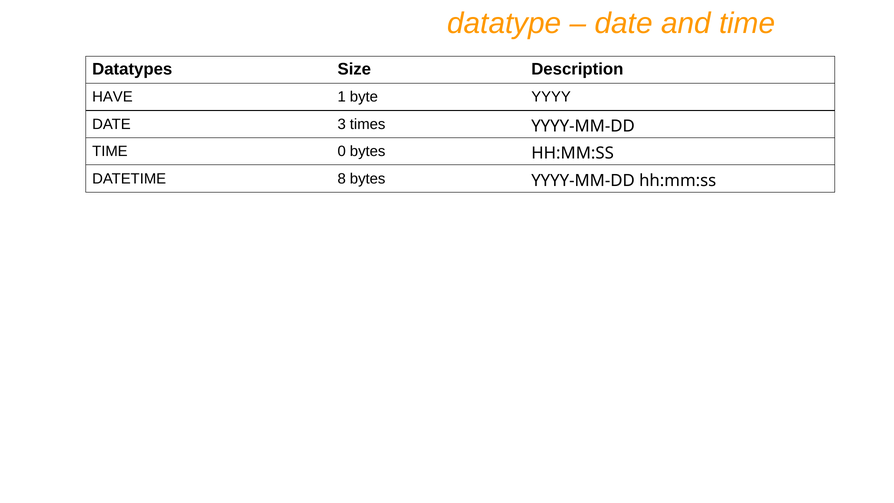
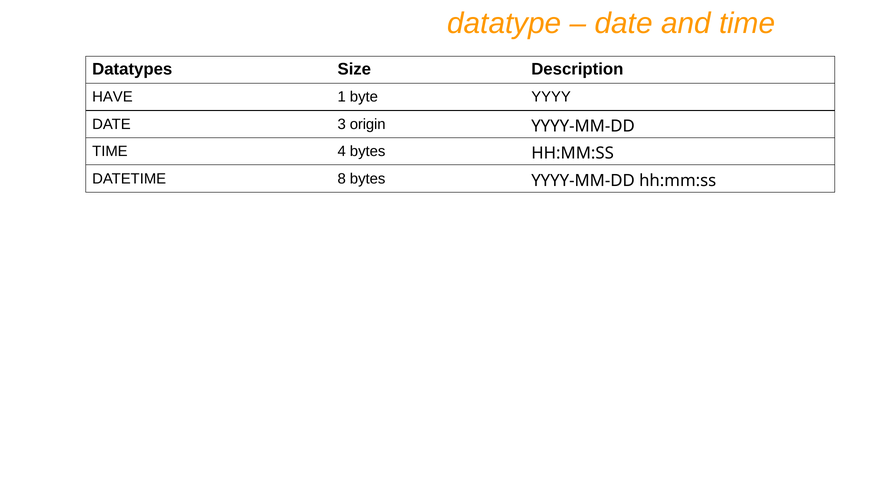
times: times -> origin (368, 124)
0: 0 -> 4 (342, 151)
